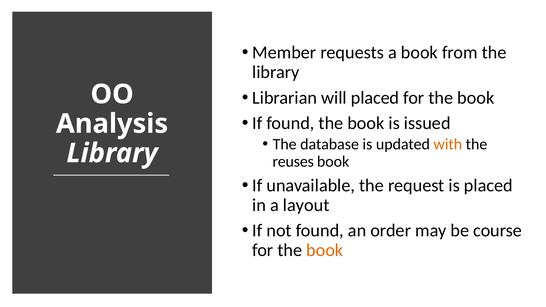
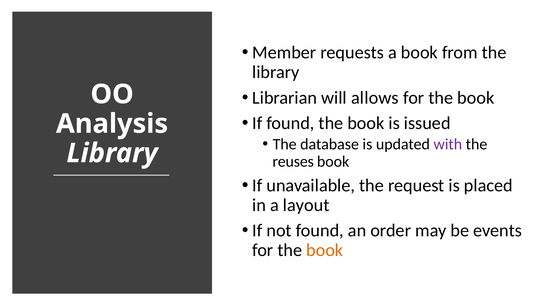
will placed: placed -> allows (375, 98)
with colour: orange -> purple (448, 144)
course: course -> events (498, 231)
